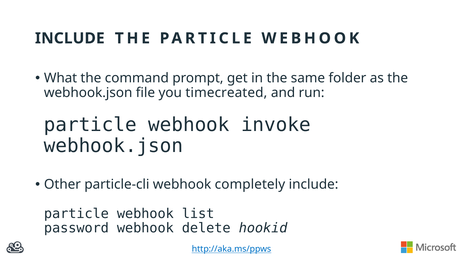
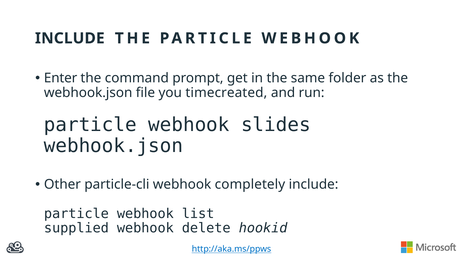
What: What -> Enter (61, 78)
invoke: invoke -> slides (276, 125)
password: password -> supplied (76, 229)
